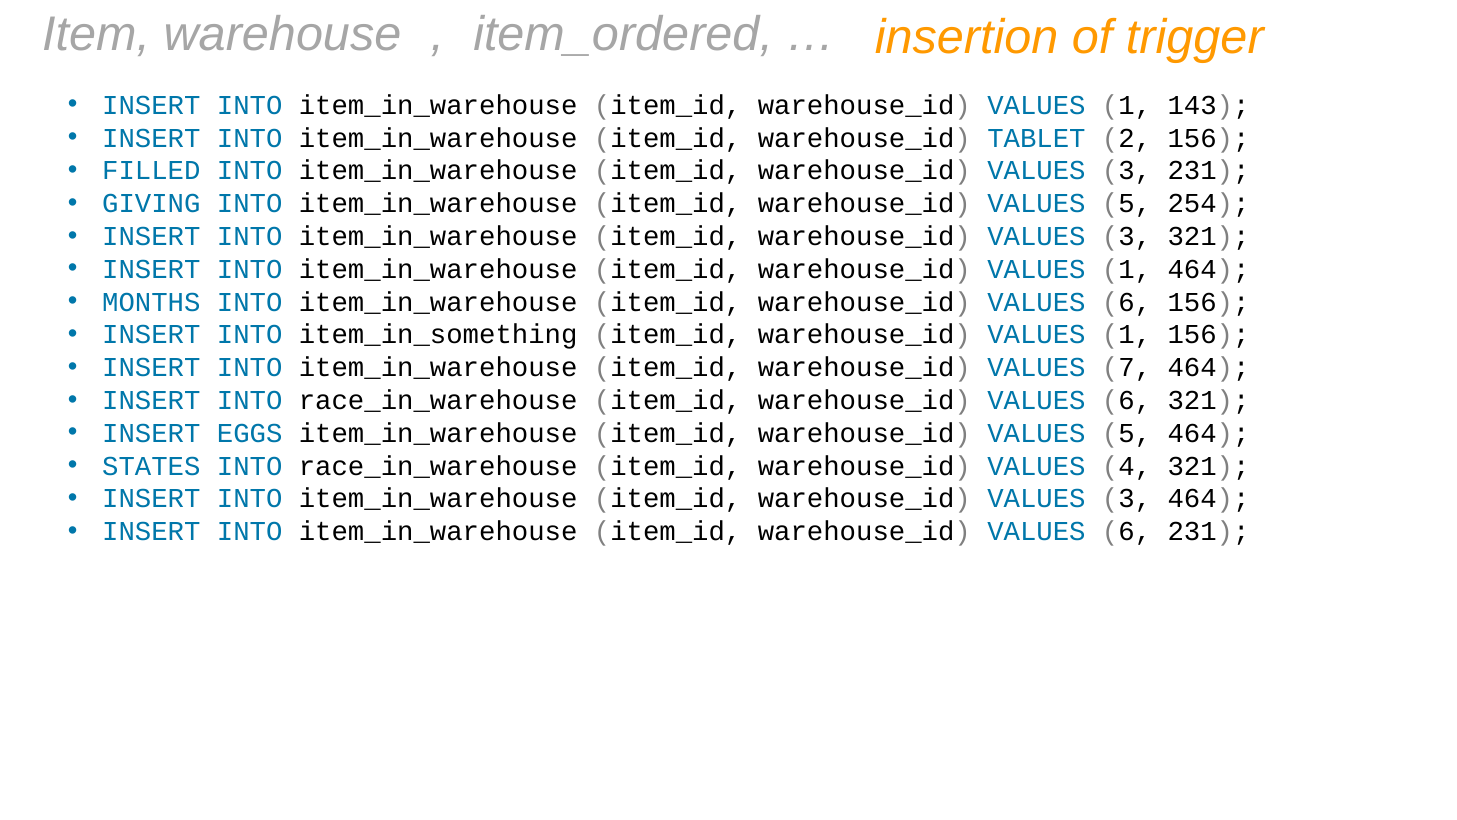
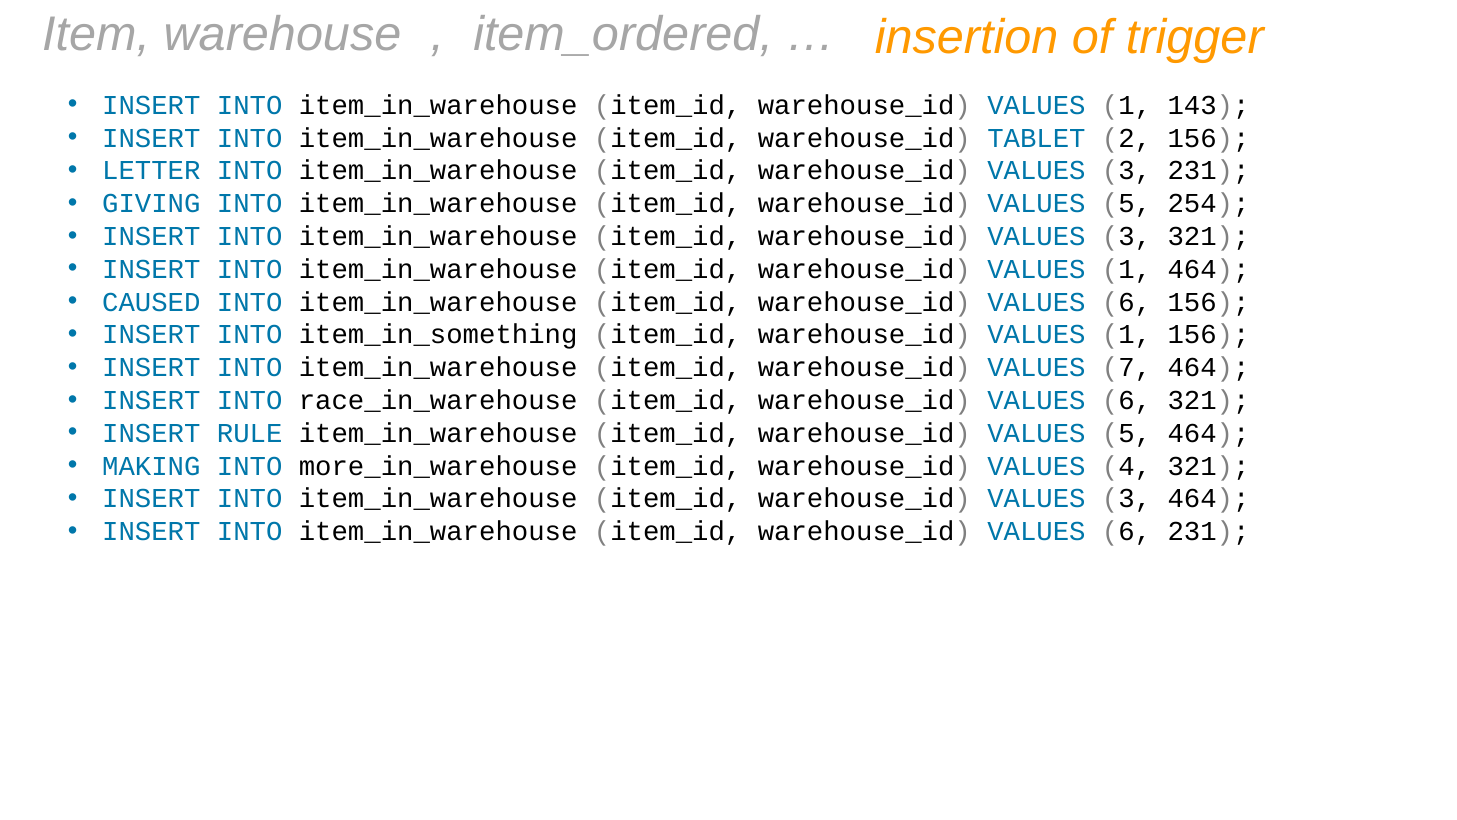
FILLED: FILLED -> LETTER (151, 171)
MONTHS: MONTHS -> CAUSED (151, 302)
EGGS: EGGS -> RULE (250, 433)
STATES: STATES -> MAKING (151, 466)
race_in_warehouse: race_in_warehouse -> more_in_warehouse (438, 466)
